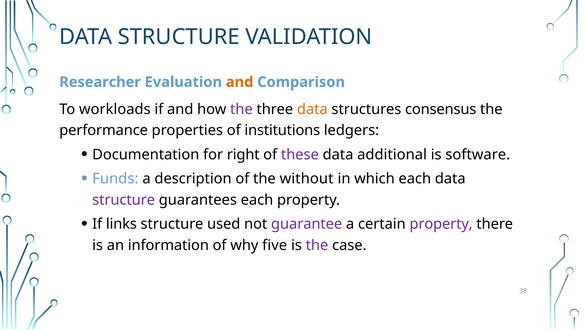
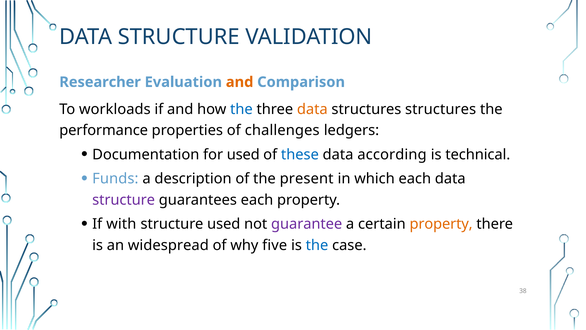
the colour: purple -> blue (241, 109)
structures consensus: consensus -> structures (441, 109)
institutions: institutions -> challenges (282, 130)
for right: right -> used (243, 154)
these colour: purple -> blue (300, 154)
additional: additional -> according (392, 154)
software: software -> technical (478, 154)
without: without -> present (307, 179)
links: links -> with (121, 224)
property colour: purple -> orange (441, 224)
information: information -> widespread (168, 245)
the colour: purple -> blue (317, 245)
